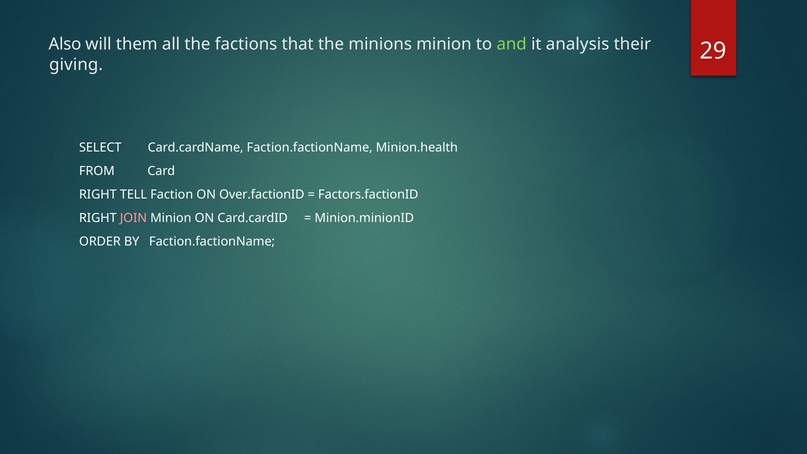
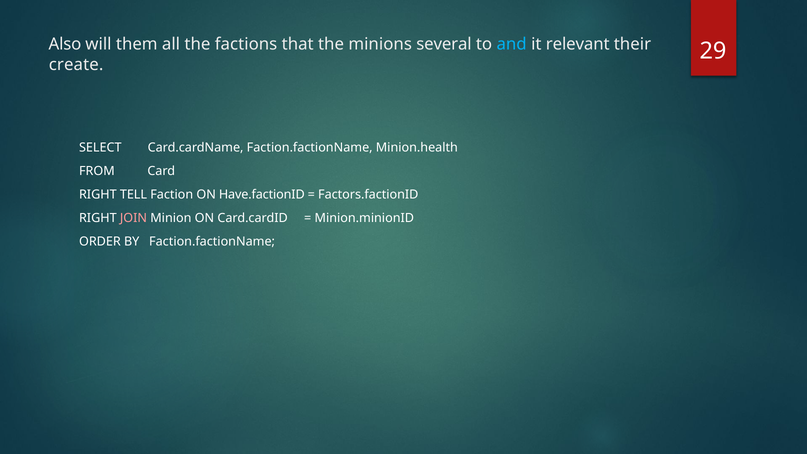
minions minion: minion -> several (444, 44)
and colour: light green -> light blue (512, 44)
analysis: analysis -> relevant (578, 44)
giving: giving -> create (76, 65)
Over.factionID: Over.factionID -> Have.factionID (262, 194)
